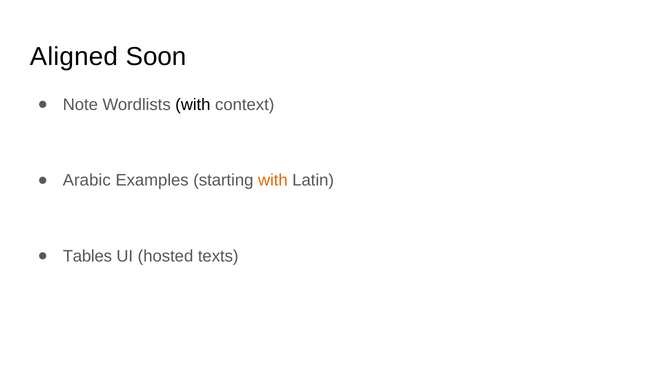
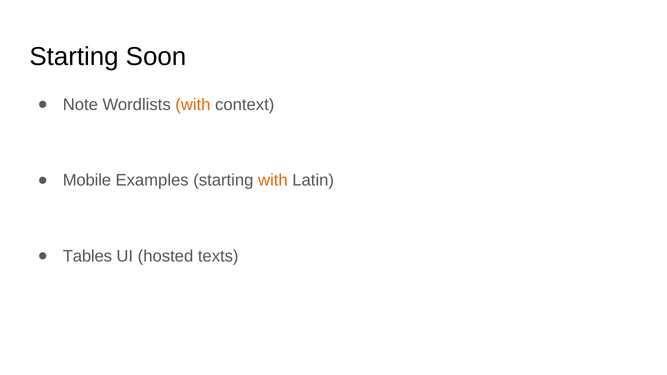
Aligned: Aligned -> Starting (74, 57)
with colour: black -> orange (193, 105)
Arabic: Arabic -> Mobile (87, 181)
